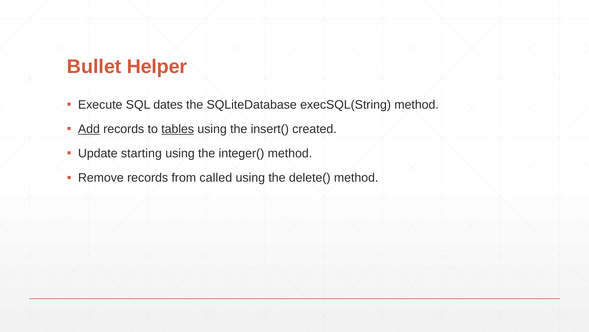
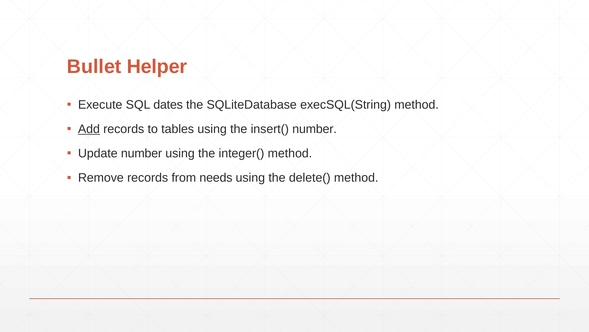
tables underline: present -> none (178, 129)
insert( created: created -> number (315, 129)
Update starting: starting -> number (142, 153)
called: called -> needs (216, 177)
